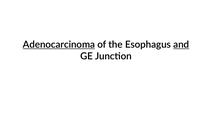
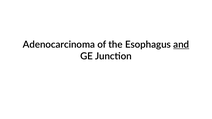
Adenocarcinoma underline: present -> none (59, 45)
